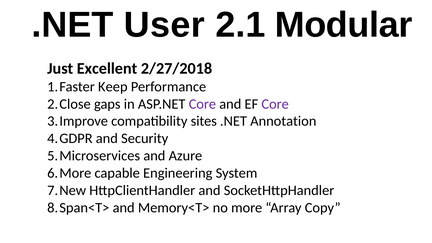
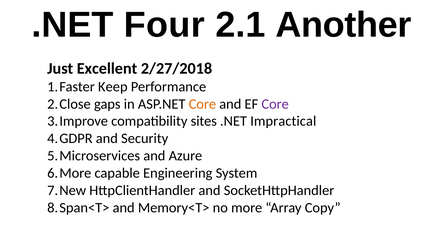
User: User -> Four (164, 25)
Modular: Modular -> Another (344, 25)
Core colour: purple -> orange (202, 104)
Annotation: Annotation -> Impractical (283, 121)
